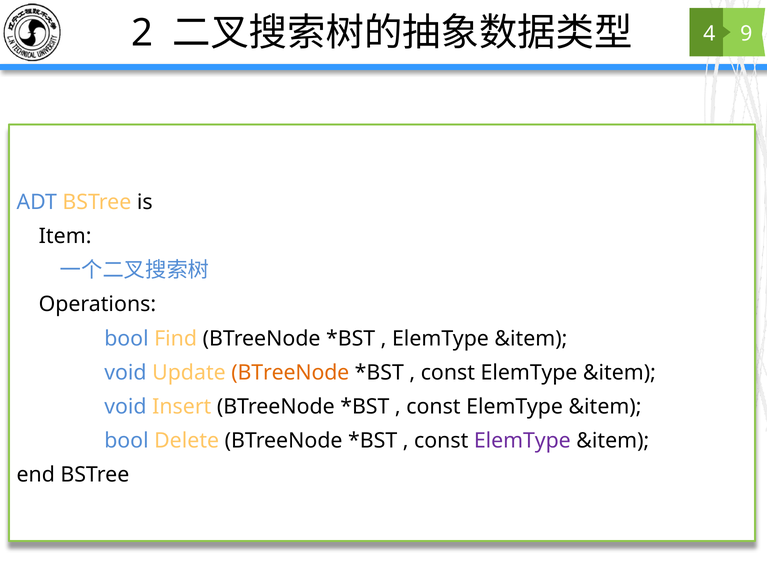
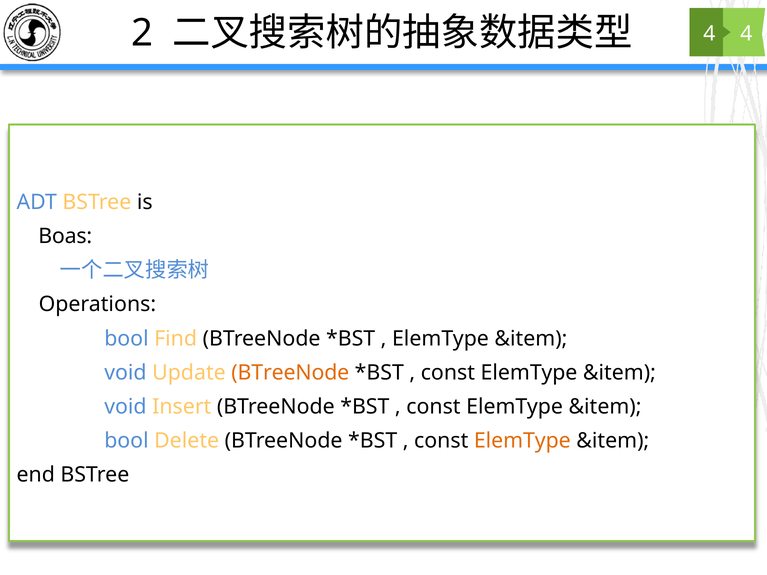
9: 9 -> 4 (746, 34)
Item: Item -> Boas (65, 236)
ElemType colour: purple -> orange (522, 441)
